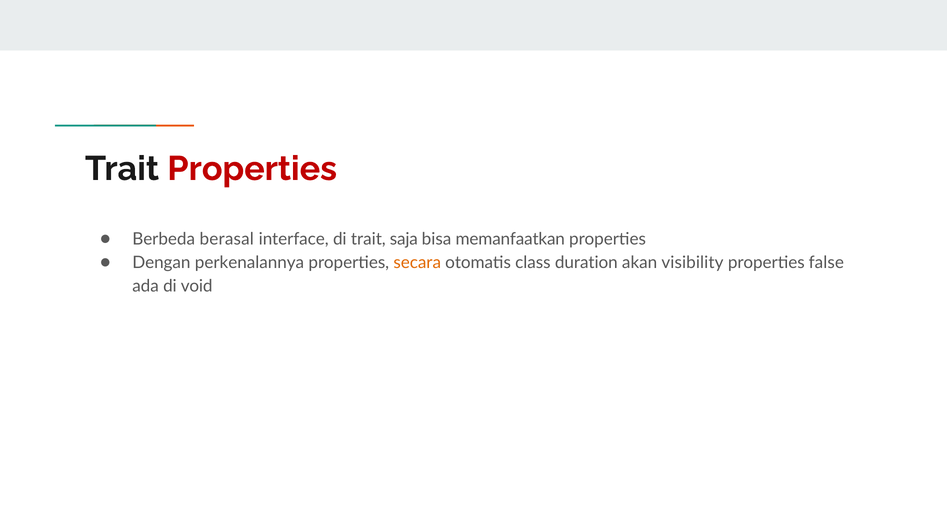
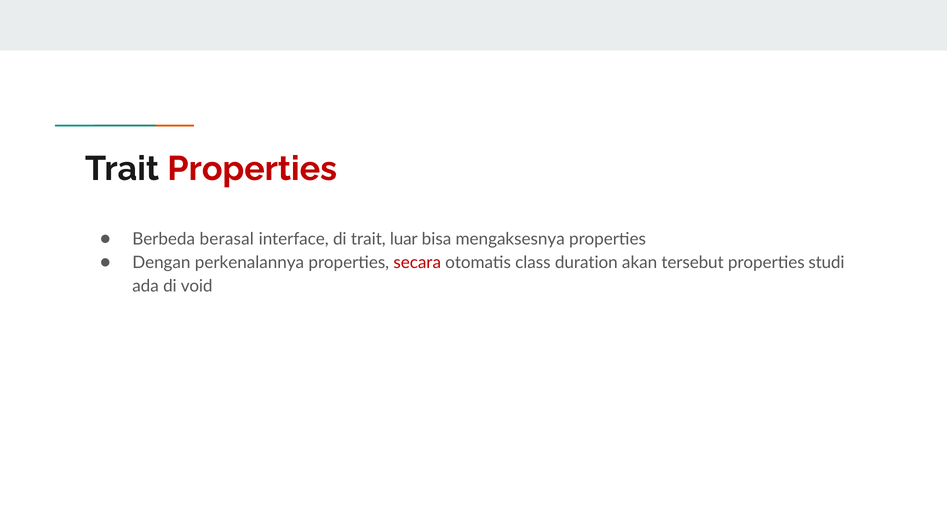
saja: saja -> luar (404, 239)
memanfaatkan: memanfaatkan -> mengaksesnya (510, 239)
secara colour: orange -> red (417, 263)
visibility: visibility -> tersebut (693, 263)
false: false -> studi (826, 263)
